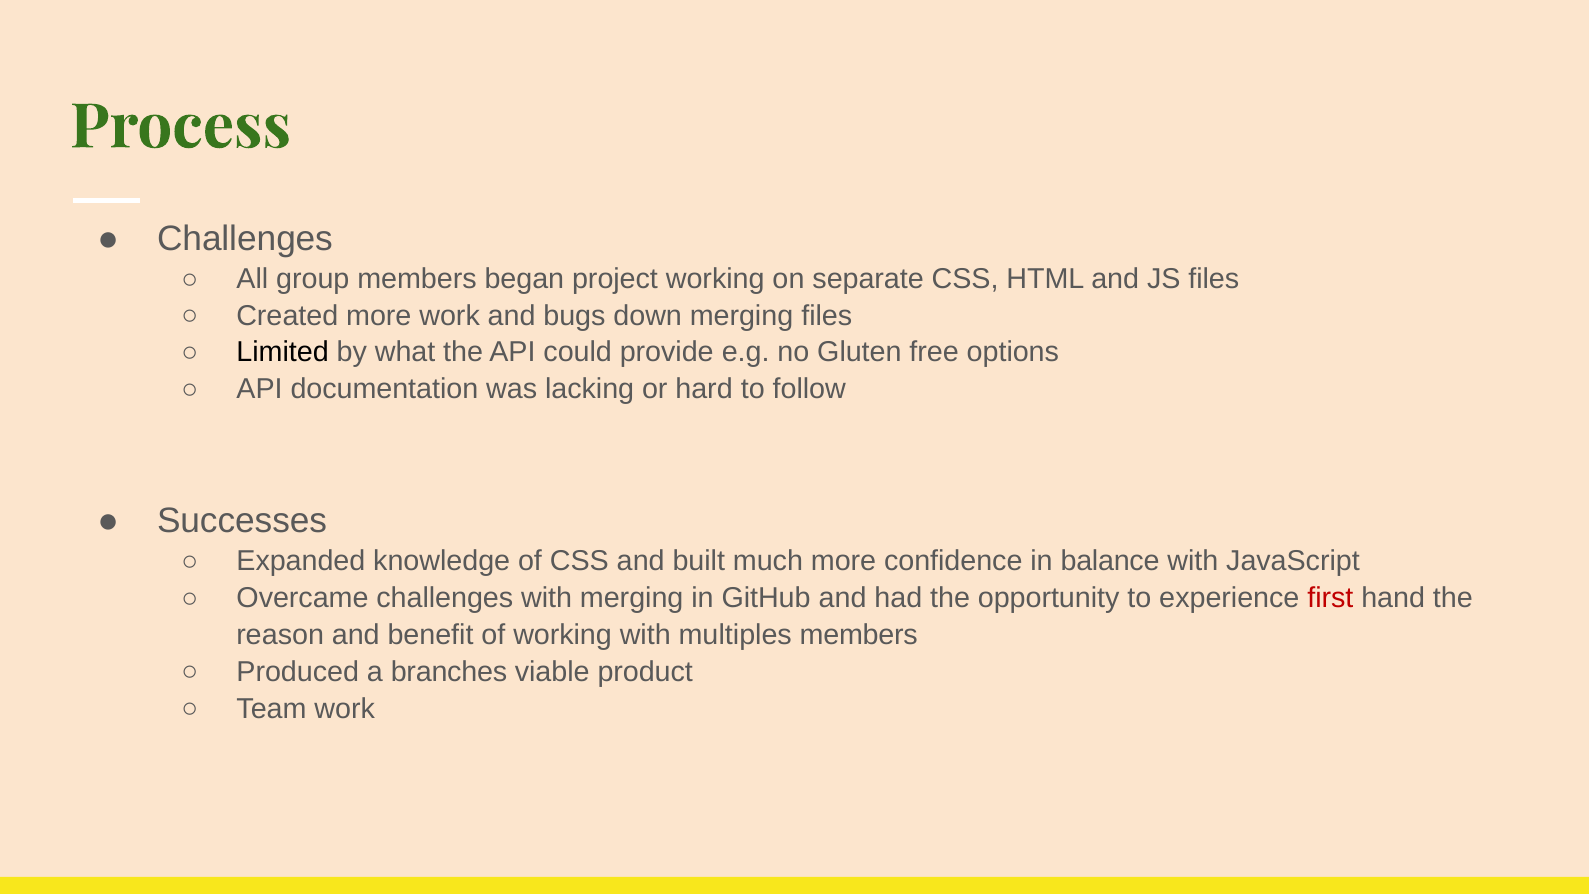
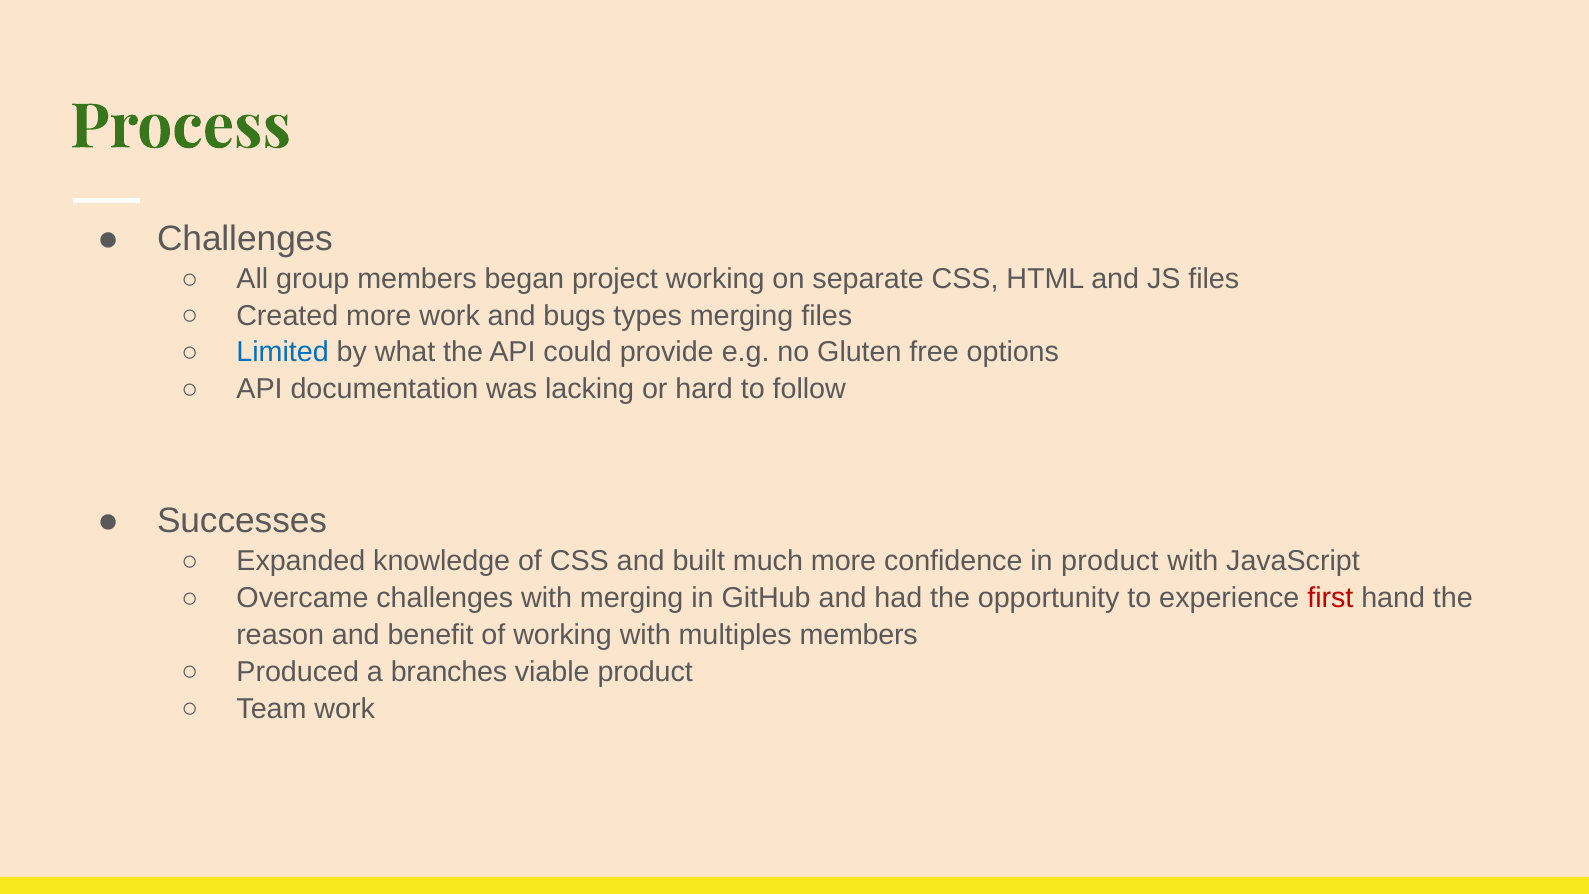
down: down -> types (648, 316)
Limited colour: black -> blue (283, 352)
in balance: balance -> product (1110, 561)
